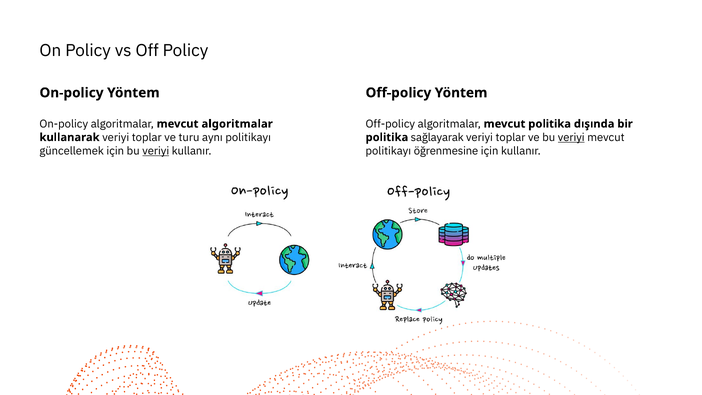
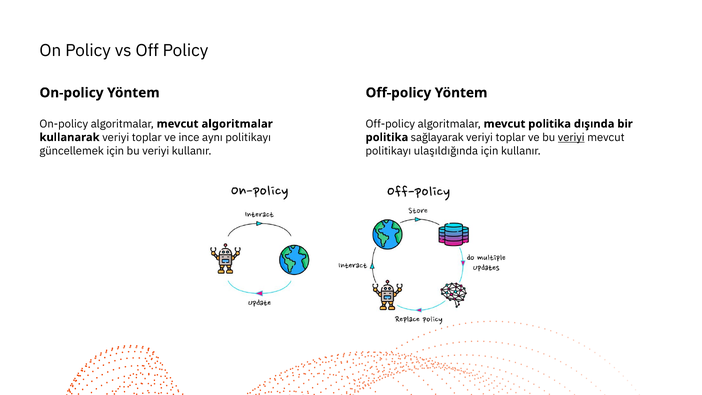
turu: turu -> ince (189, 137)
veriyi underline: present -> none (156, 151)
öğrenmesine: öğrenmesine -> ulaşıldığında (446, 151)
